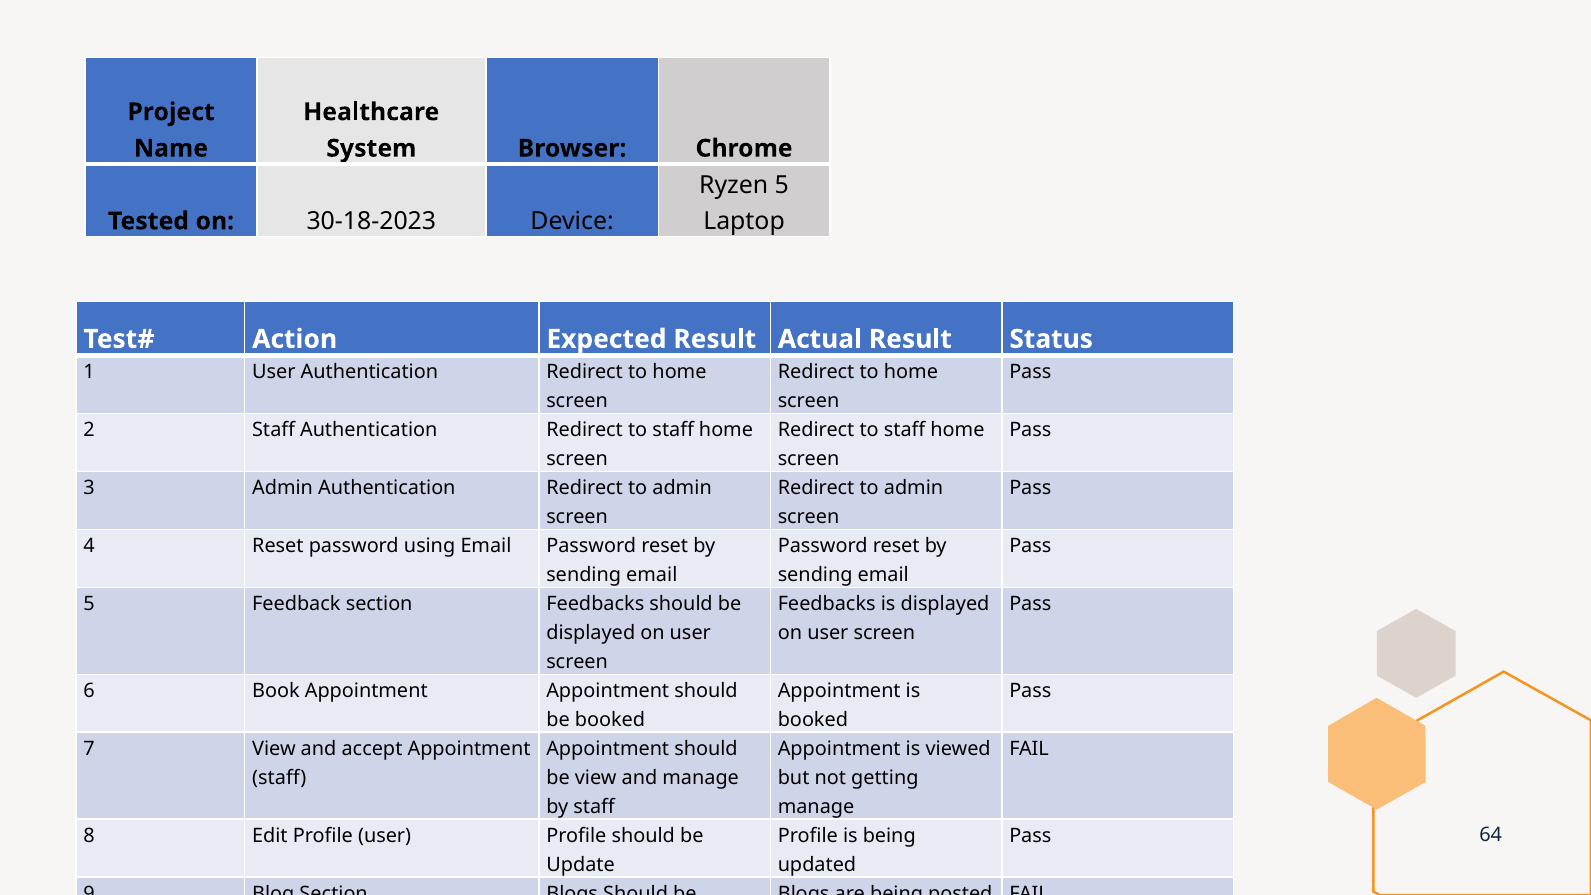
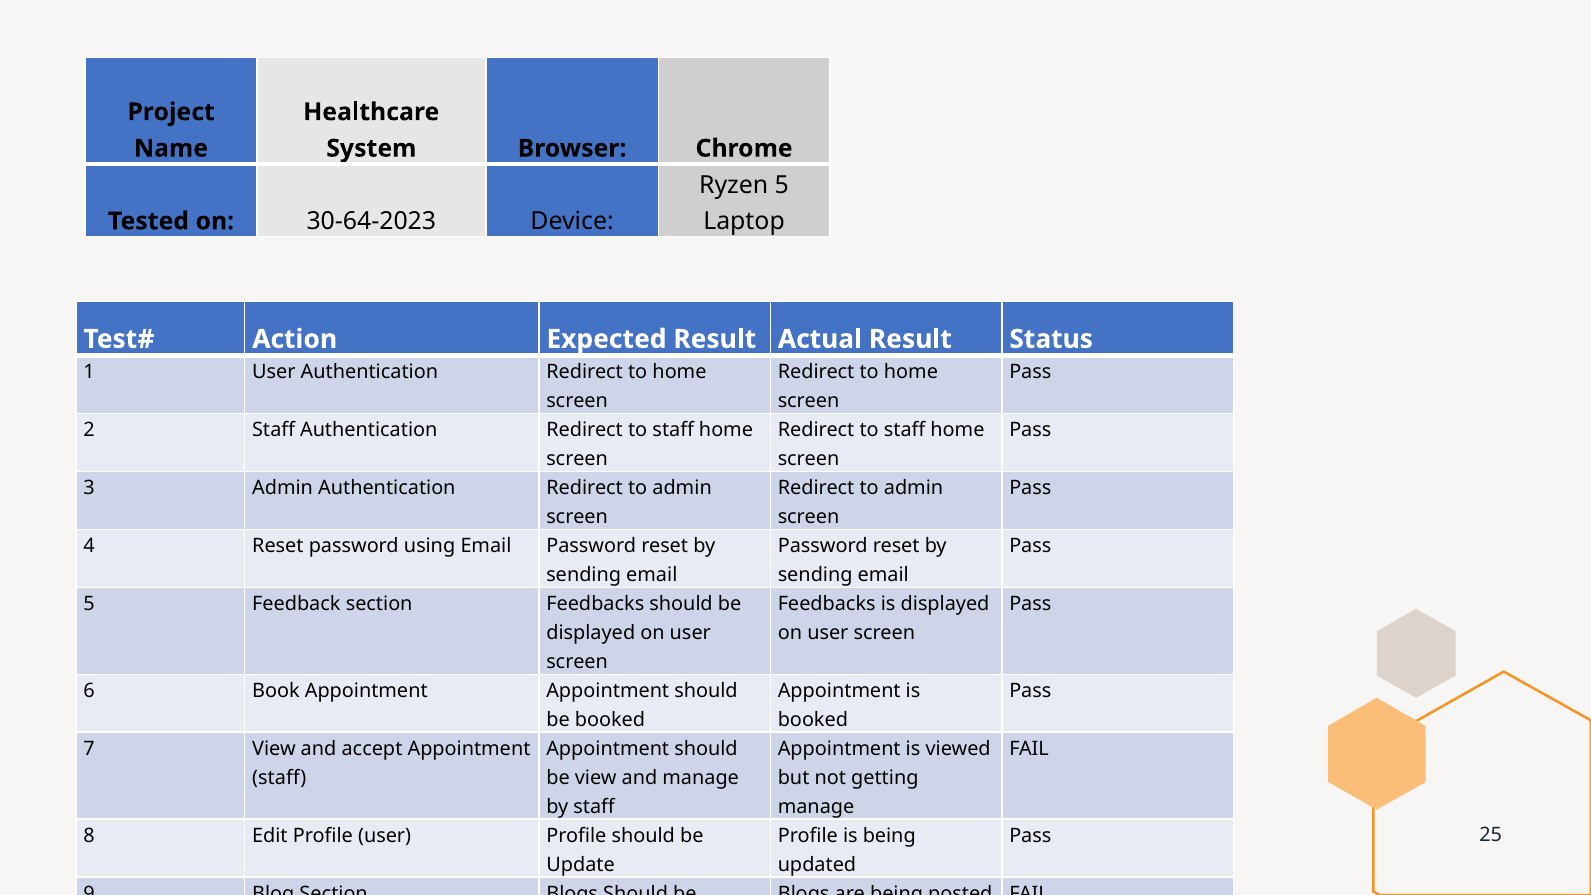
30-18-2023: 30-18-2023 -> 30-64-2023 (371, 221)
64: 64 -> 25 (1491, 835)
